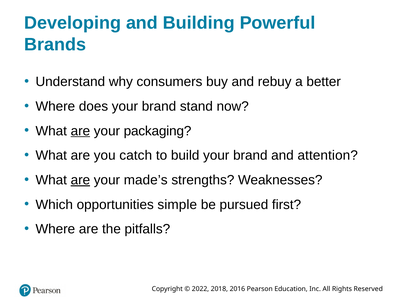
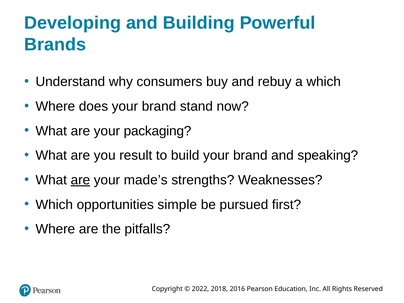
a better: better -> which (324, 82)
are underline: present -> none (80, 131)
catch: catch -> result (136, 155)
attention: attention -> speaking (328, 155)
